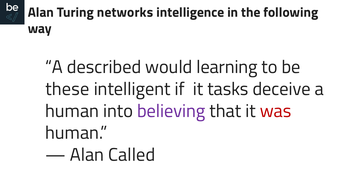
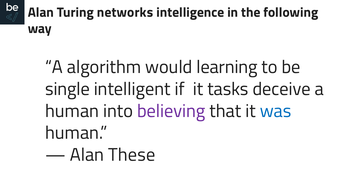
described: described -> algorithm (104, 67)
these: these -> single (67, 89)
was colour: red -> blue (276, 111)
Called: Called -> These (132, 155)
